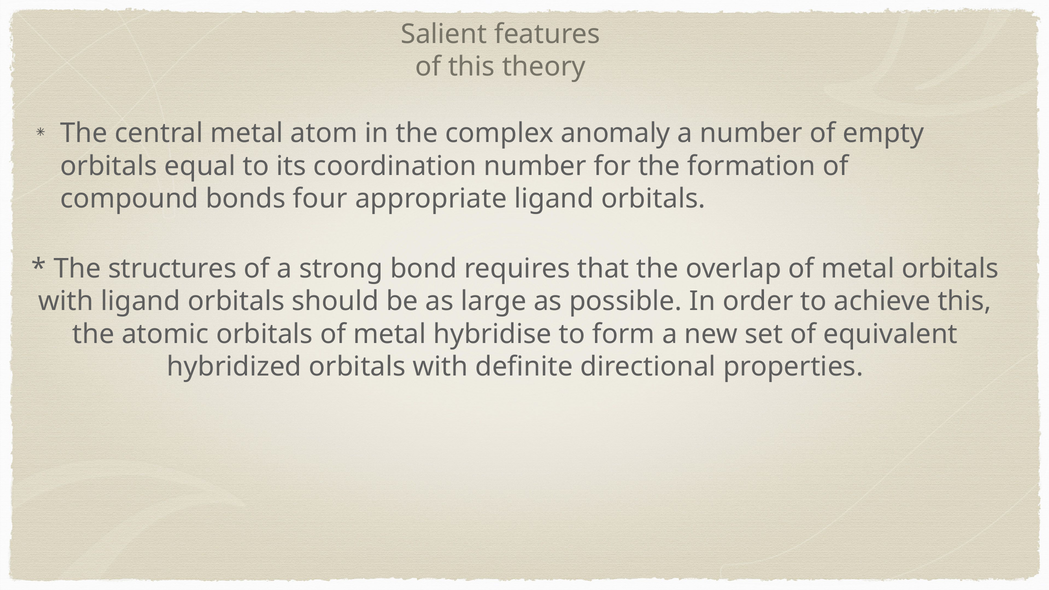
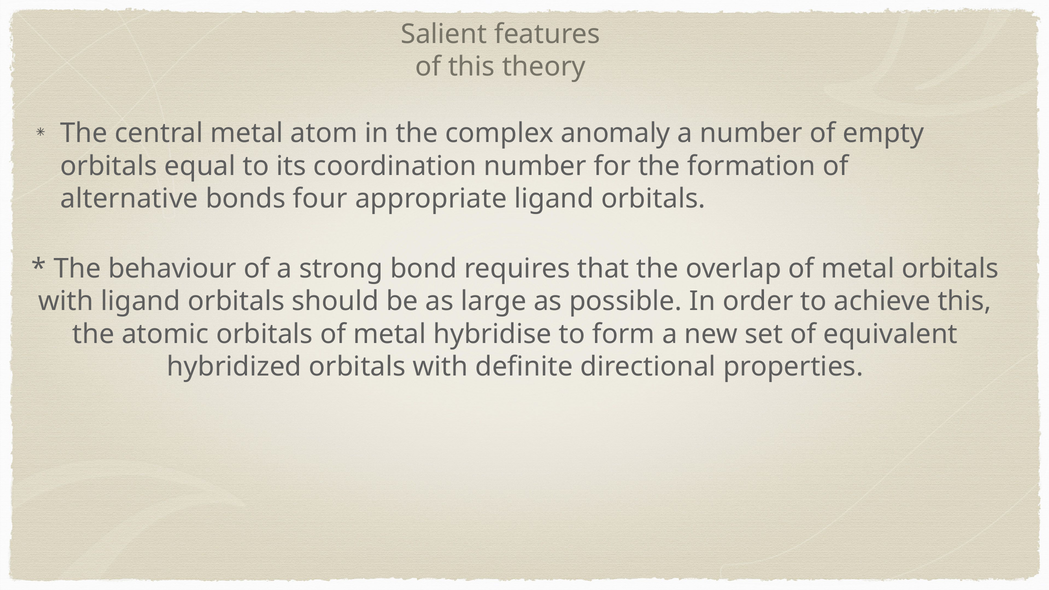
compound: compound -> alternative (129, 199)
structures: structures -> behaviour (172, 269)
